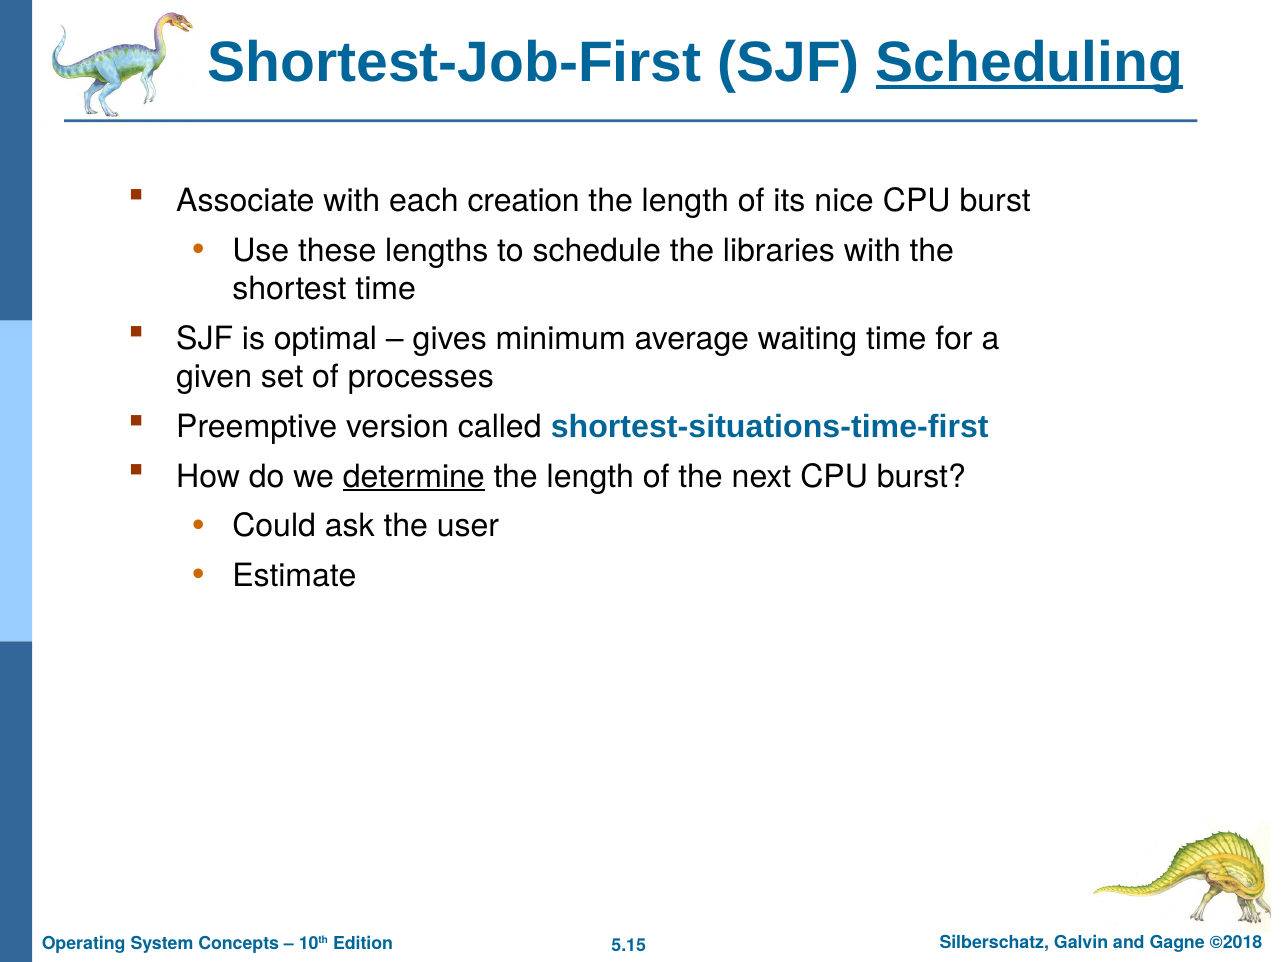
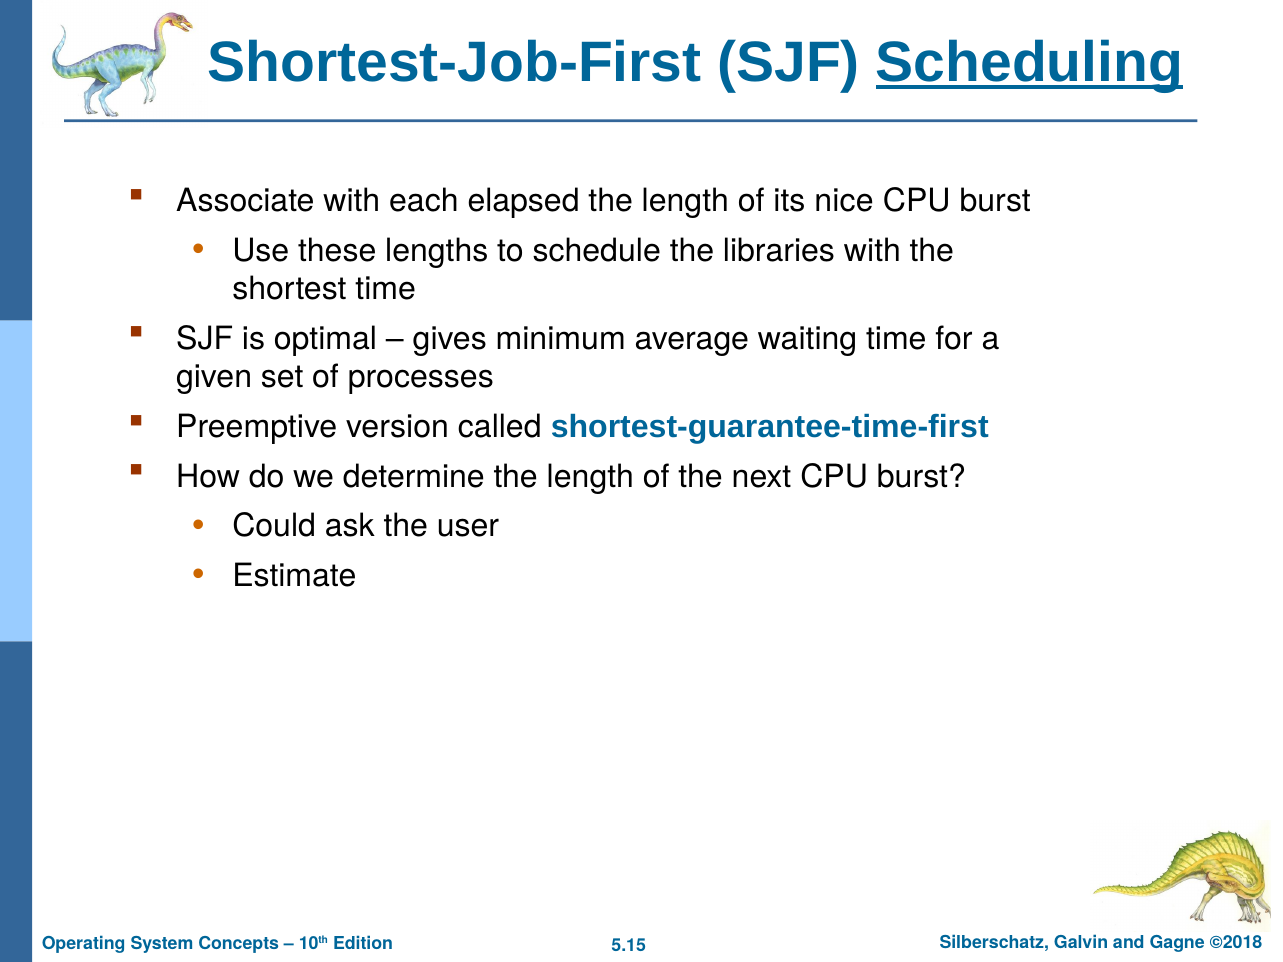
creation: creation -> elapsed (524, 201)
shortest-situations-time-first: shortest-situations-time-first -> shortest-guarantee-time-first (770, 427)
determine underline: present -> none (414, 477)
